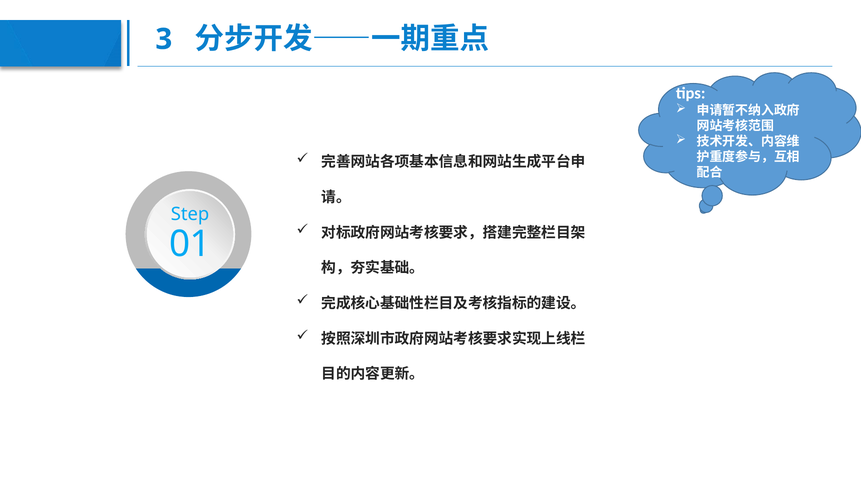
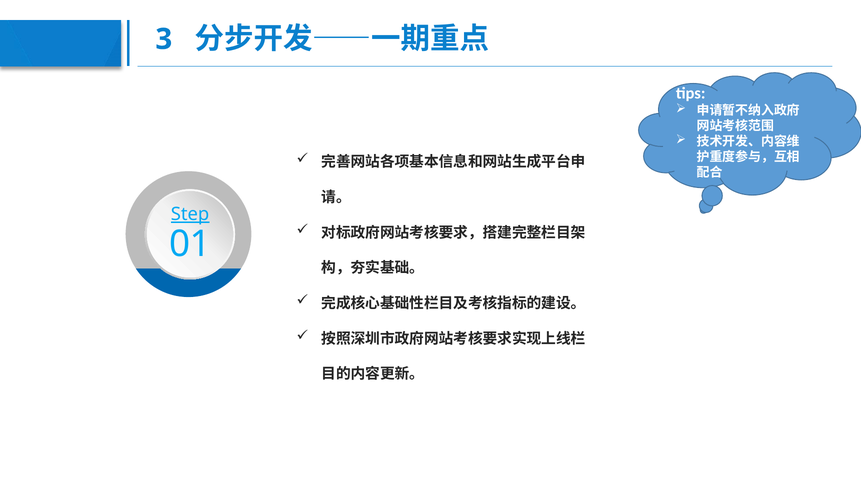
Step underline: none -> present (190, 214)
